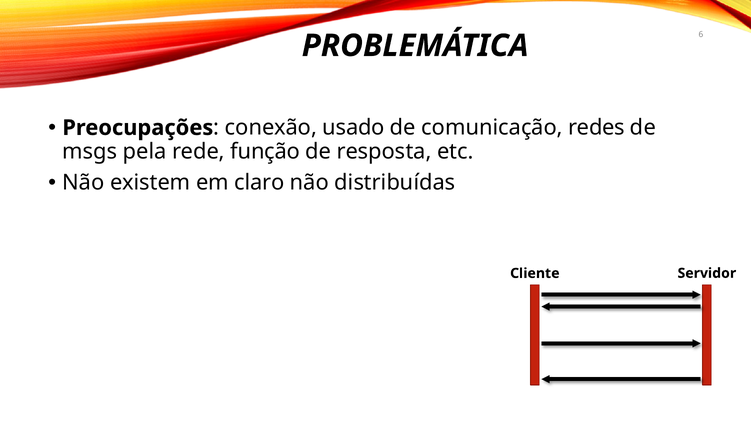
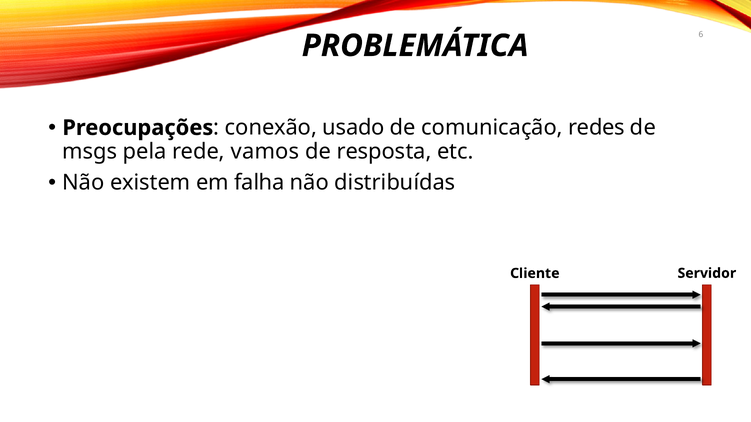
função: função -> vamos (265, 151)
claro: claro -> falha (259, 183)
